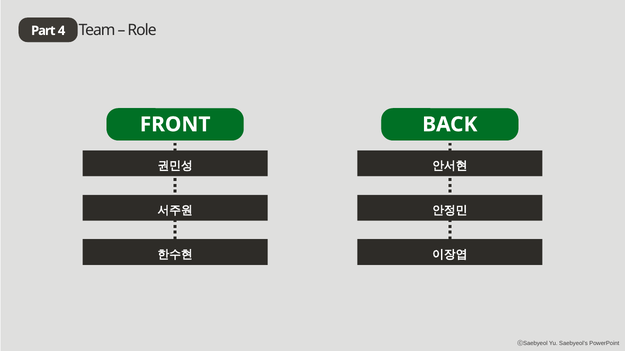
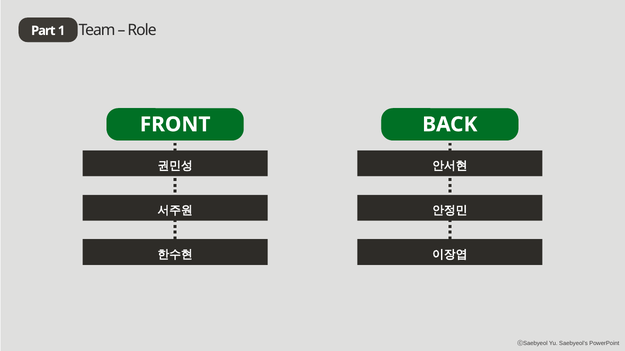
4: 4 -> 1 (62, 31)
